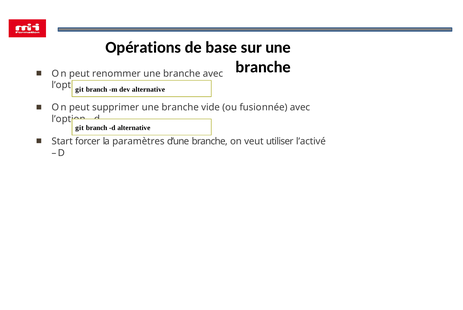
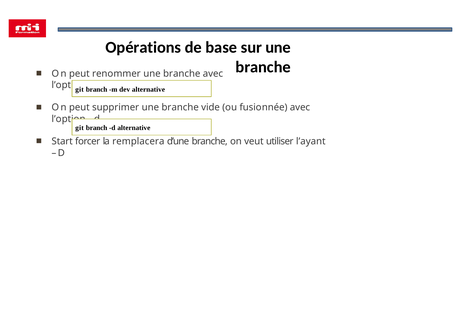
paramètres: paramètres -> remplacera (138, 142)
l’activé: l’activé -> l’ayant (311, 142)
